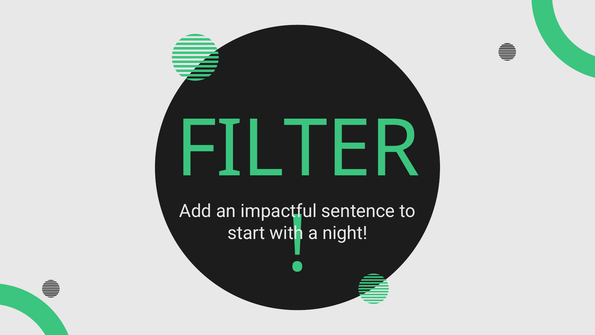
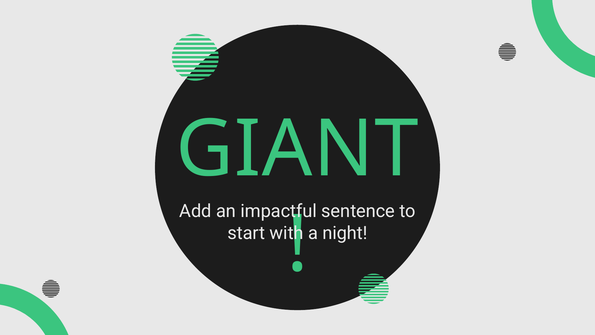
FILTER: FILTER -> GIANT (297, 149)
